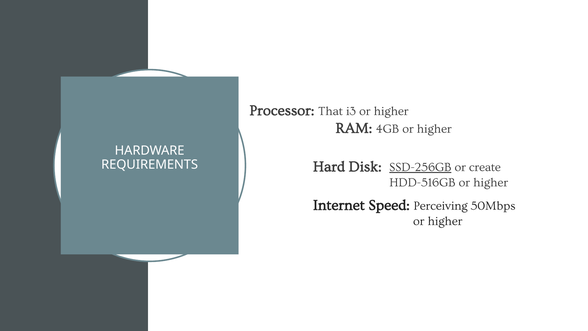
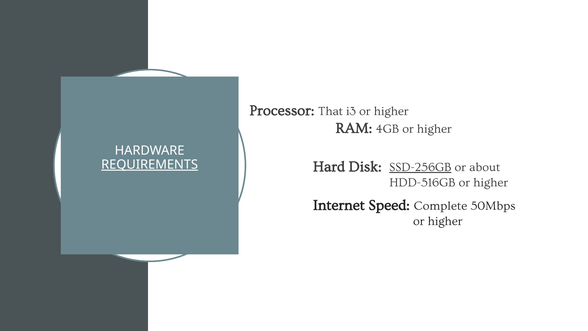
create: create -> about (485, 167)
REQUIREMENTS underline: none -> present (150, 165)
Perceiving: Perceiving -> Complete (440, 206)
